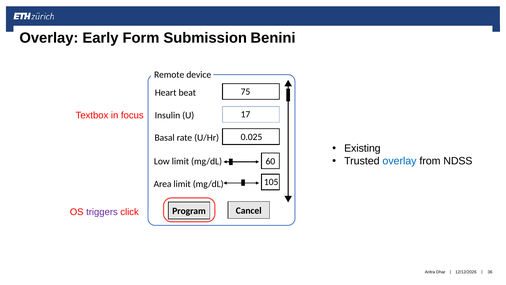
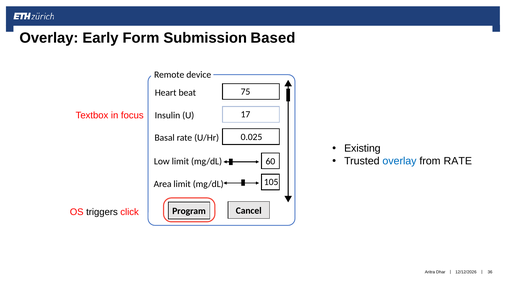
Benini: Benini -> Based (273, 38)
from NDSS: NDSS -> RATE (458, 161)
triggers colour: purple -> black (102, 212)
